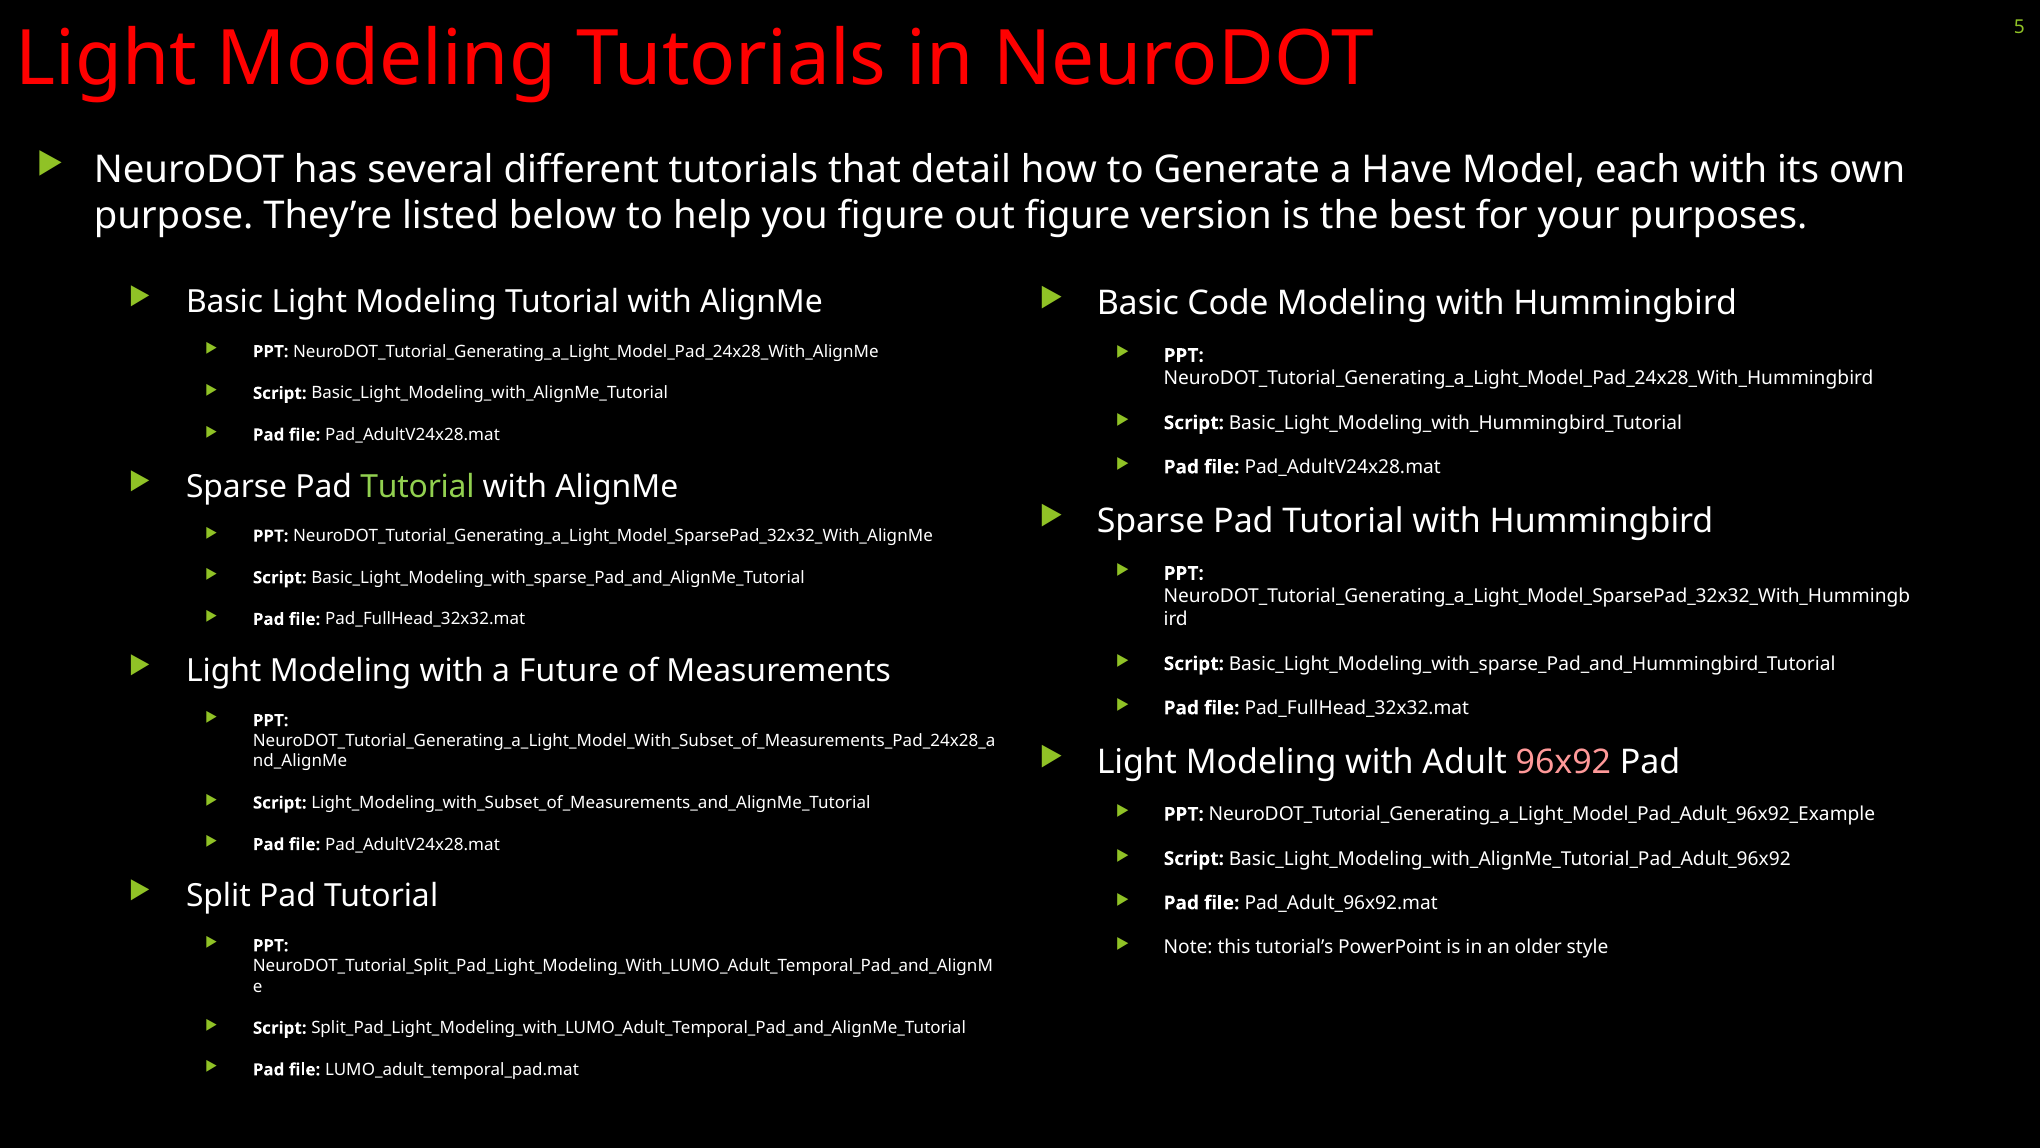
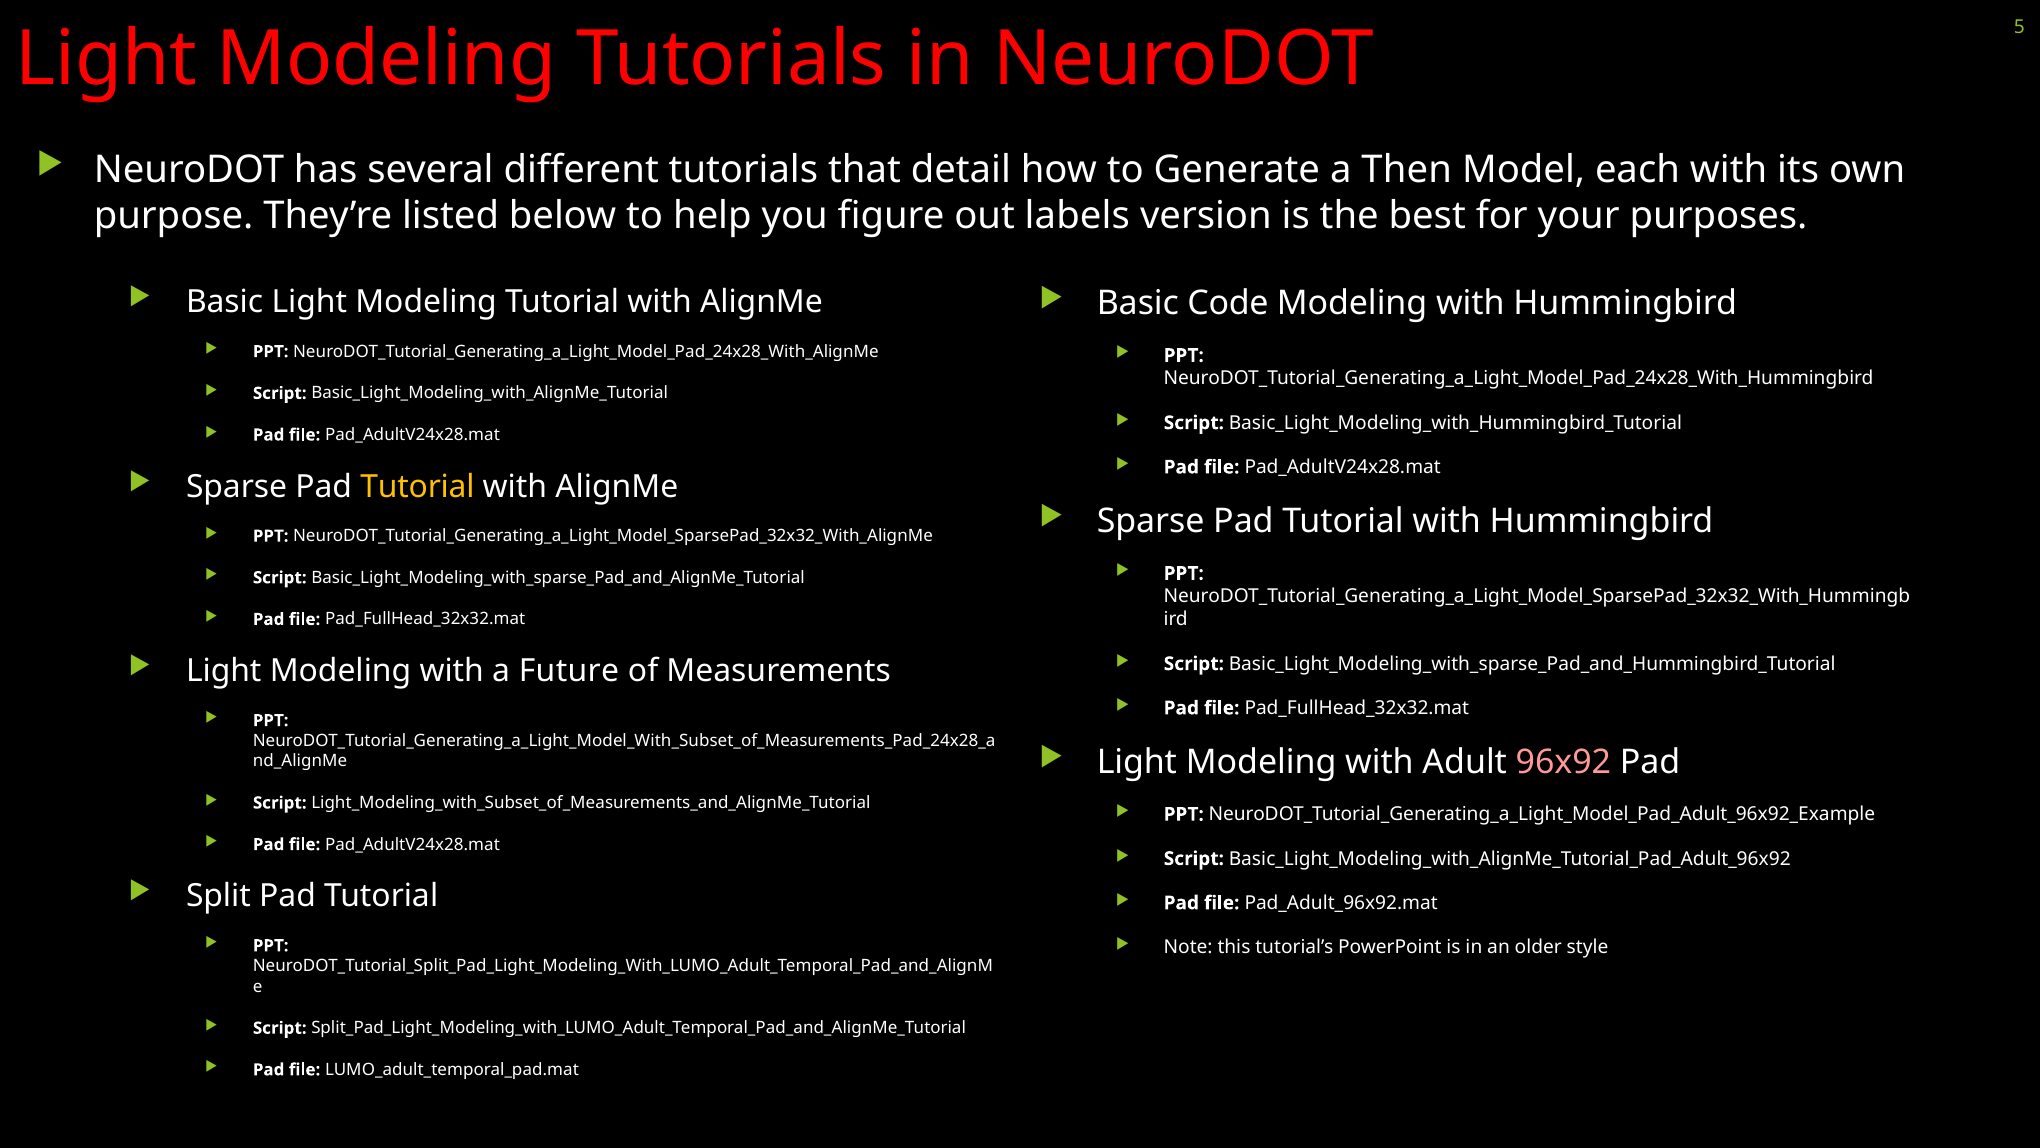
Have: Have -> Then (1407, 170)
out figure: figure -> labels (1077, 216)
Tutorial colour: light green -> yellow (418, 486)
